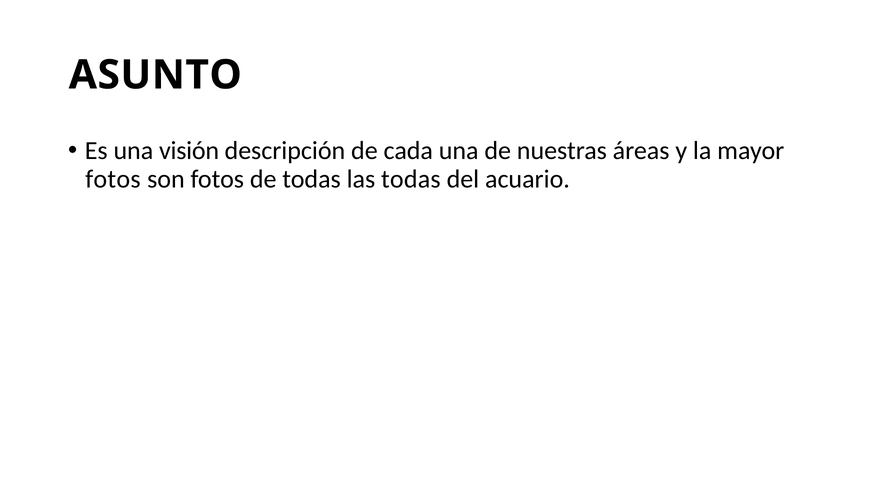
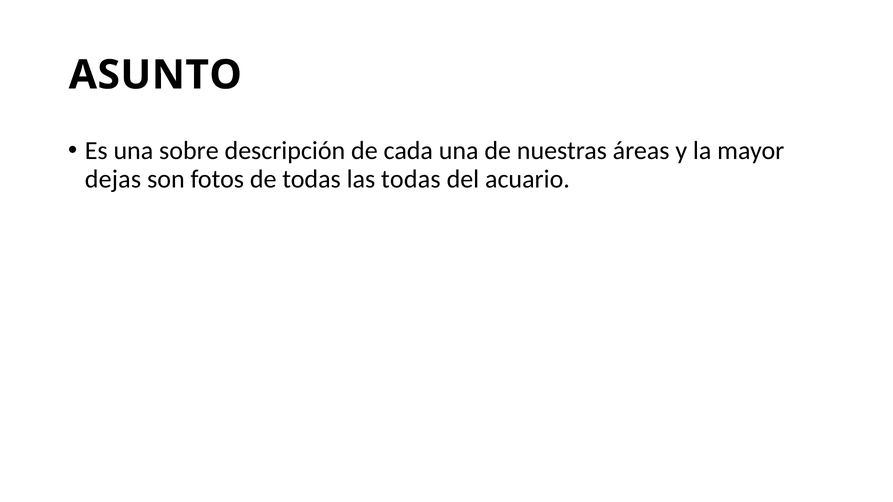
visión: visión -> sobre (189, 151)
fotos: fotos -> dejas (113, 179)
